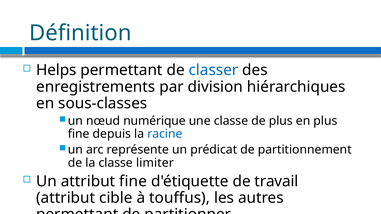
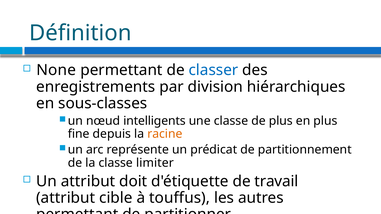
Helps: Helps -> None (56, 70)
numérique: numérique -> intelligents (154, 121)
racine colour: blue -> orange (165, 134)
attribut fine: fine -> doit (133, 182)
